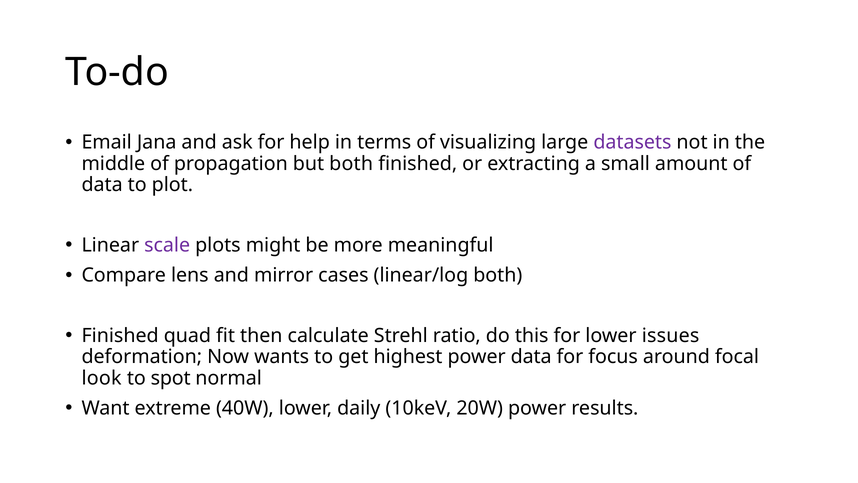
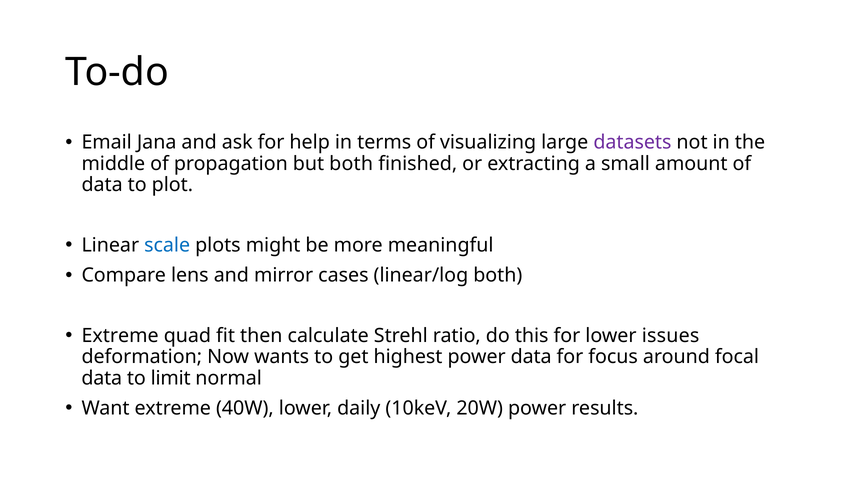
scale colour: purple -> blue (167, 245)
Finished: Finished -> Extreme (120, 335)
look: look -> data (102, 378)
spot: spot -> limit (171, 378)
